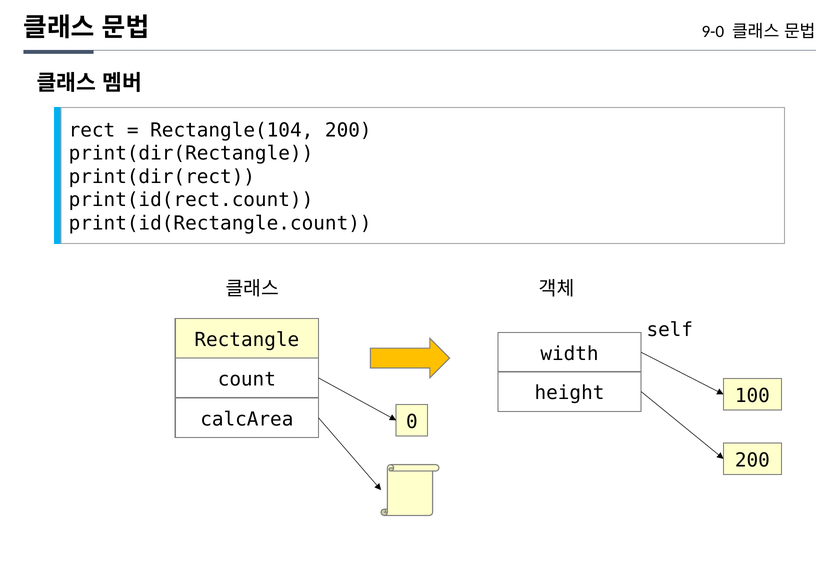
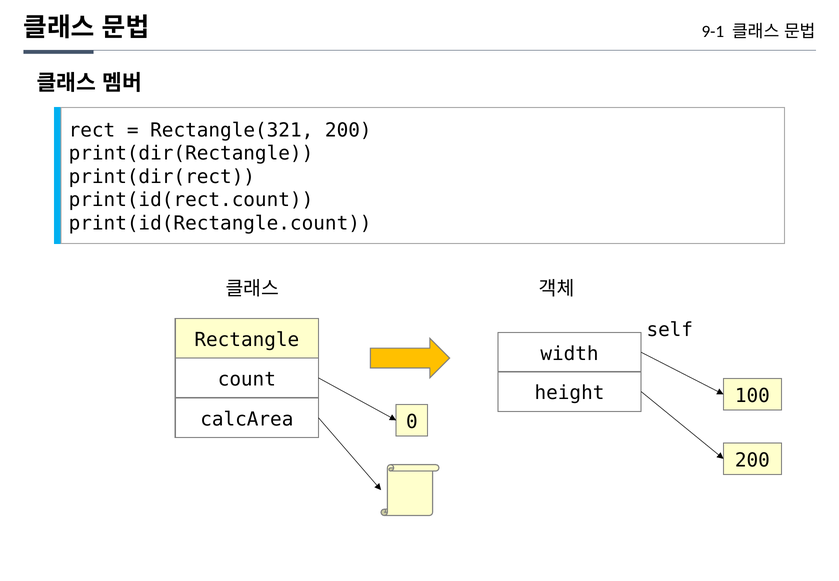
9-0: 9-0 -> 9-1 (713, 32)
Rectangle(104: Rectangle(104 -> Rectangle(321 (232, 130)
